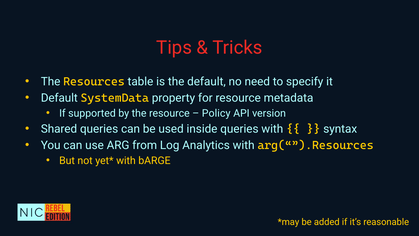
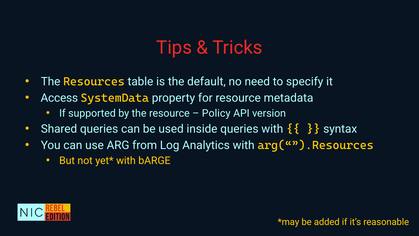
Default: Default -> Access (59, 98)
